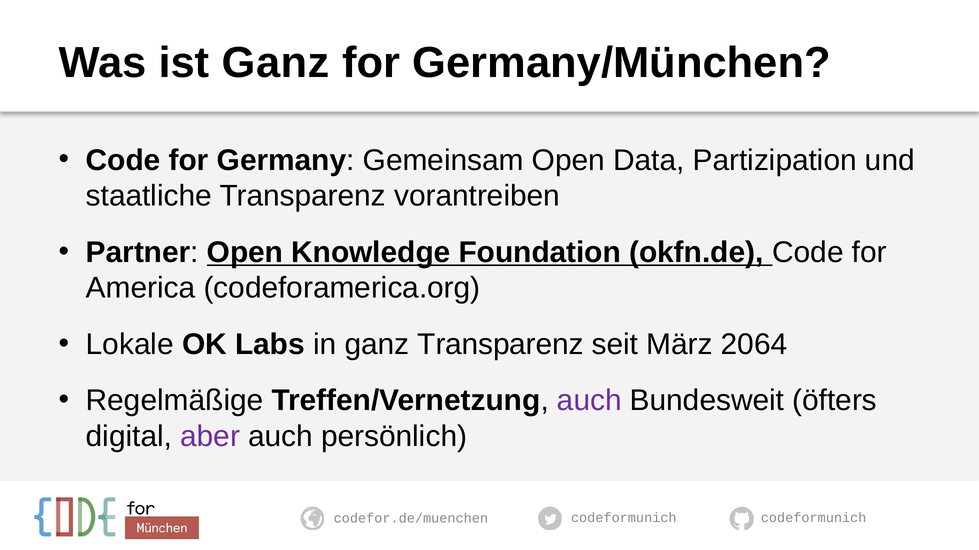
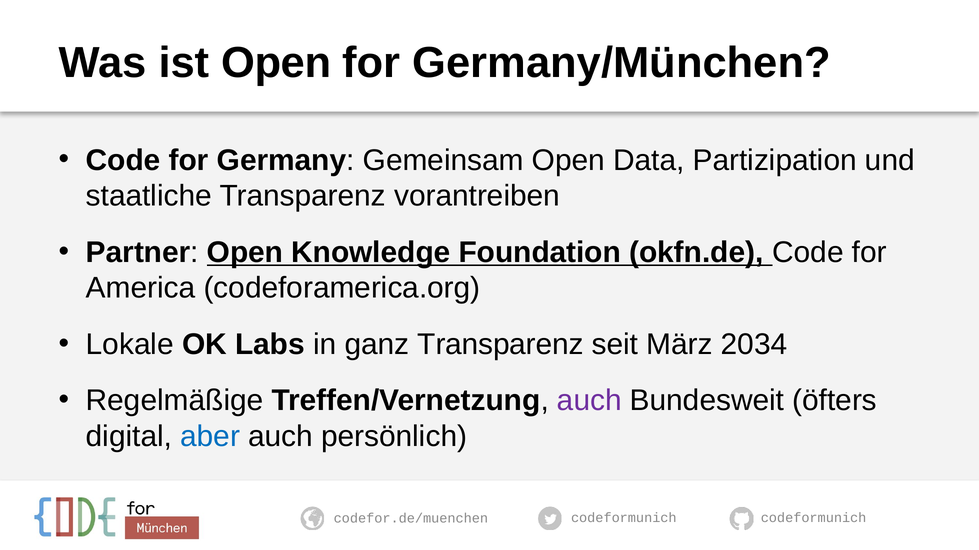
ist Ganz: Ganz -> Open (276, 63)
2064: 2064 -> 2034 (754, 345)
aber colour: purple -> blue (210, 437)
